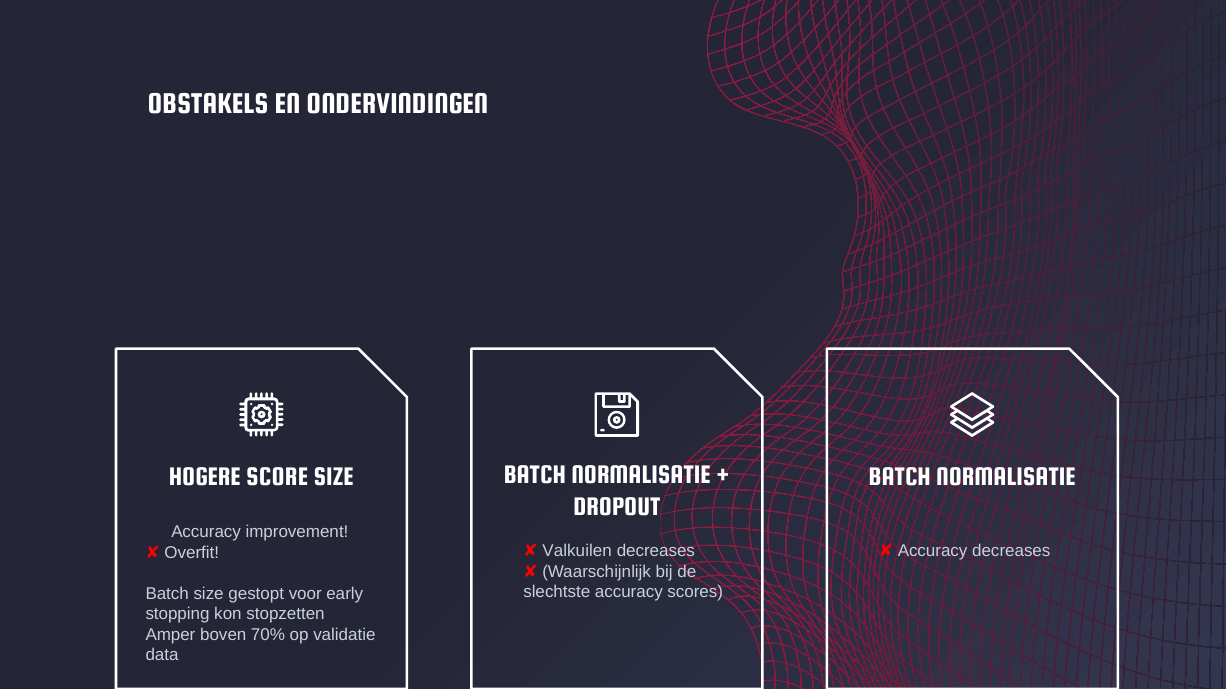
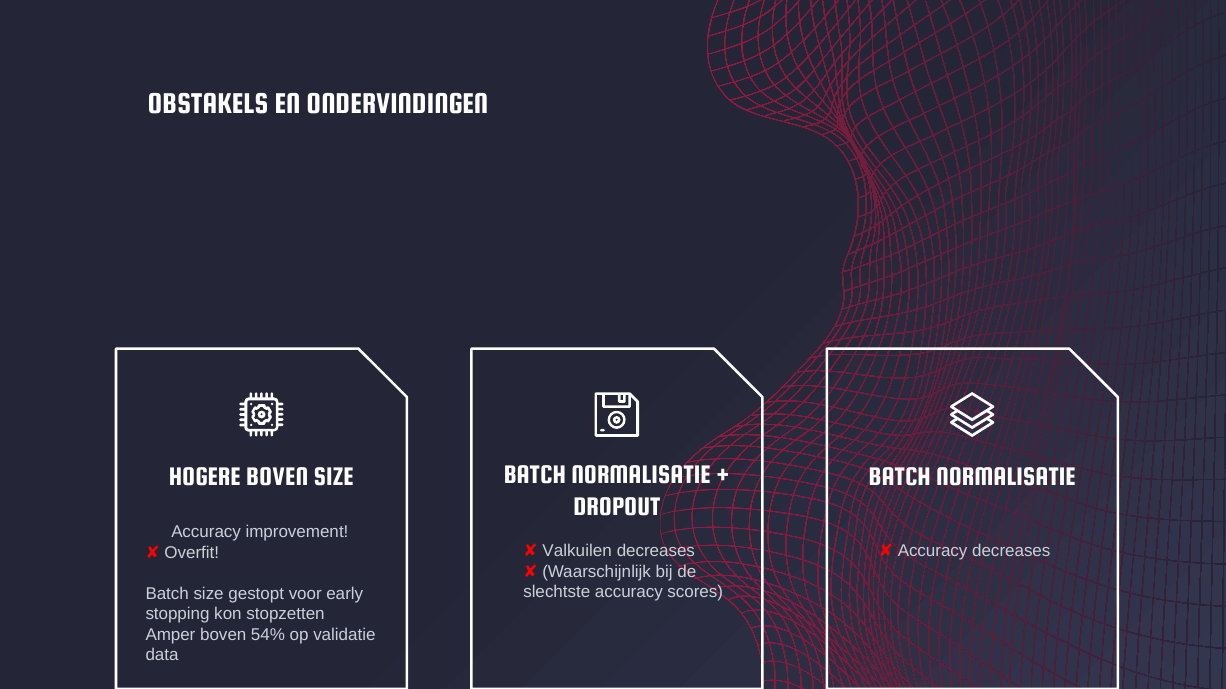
HOGERE SCORE: SCORE -> BOVEN (277, 477)
70%: 70% -> 54% (268, 635)
